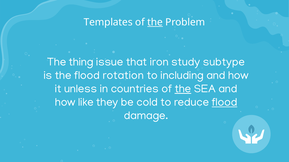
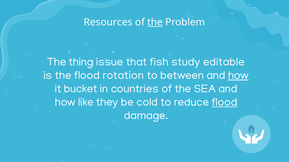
Templates: Templates -> Resources (108, 22)
iron: iron -> fish (159, 62)
subtype: subtype -> editable (224, 62)
including: including -> between (182, 75)
how underline: none -> present (238, 75)
unless: unless -> bucket (81, 89)
the underline: present -> none (183, 89)
